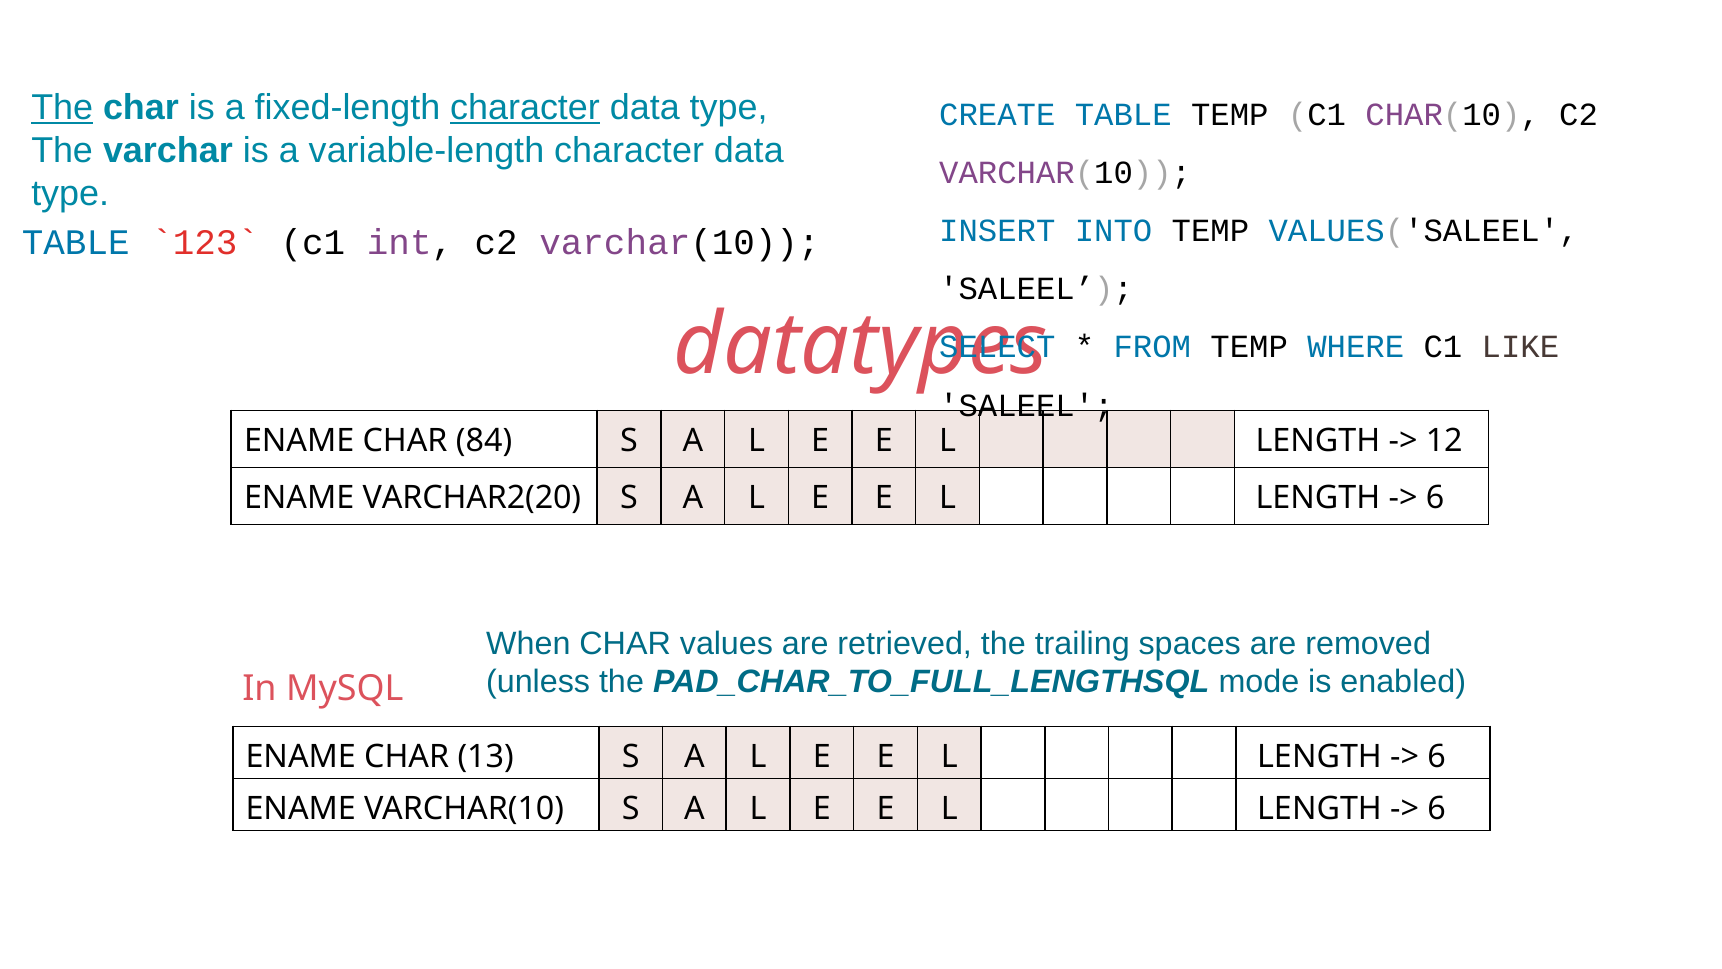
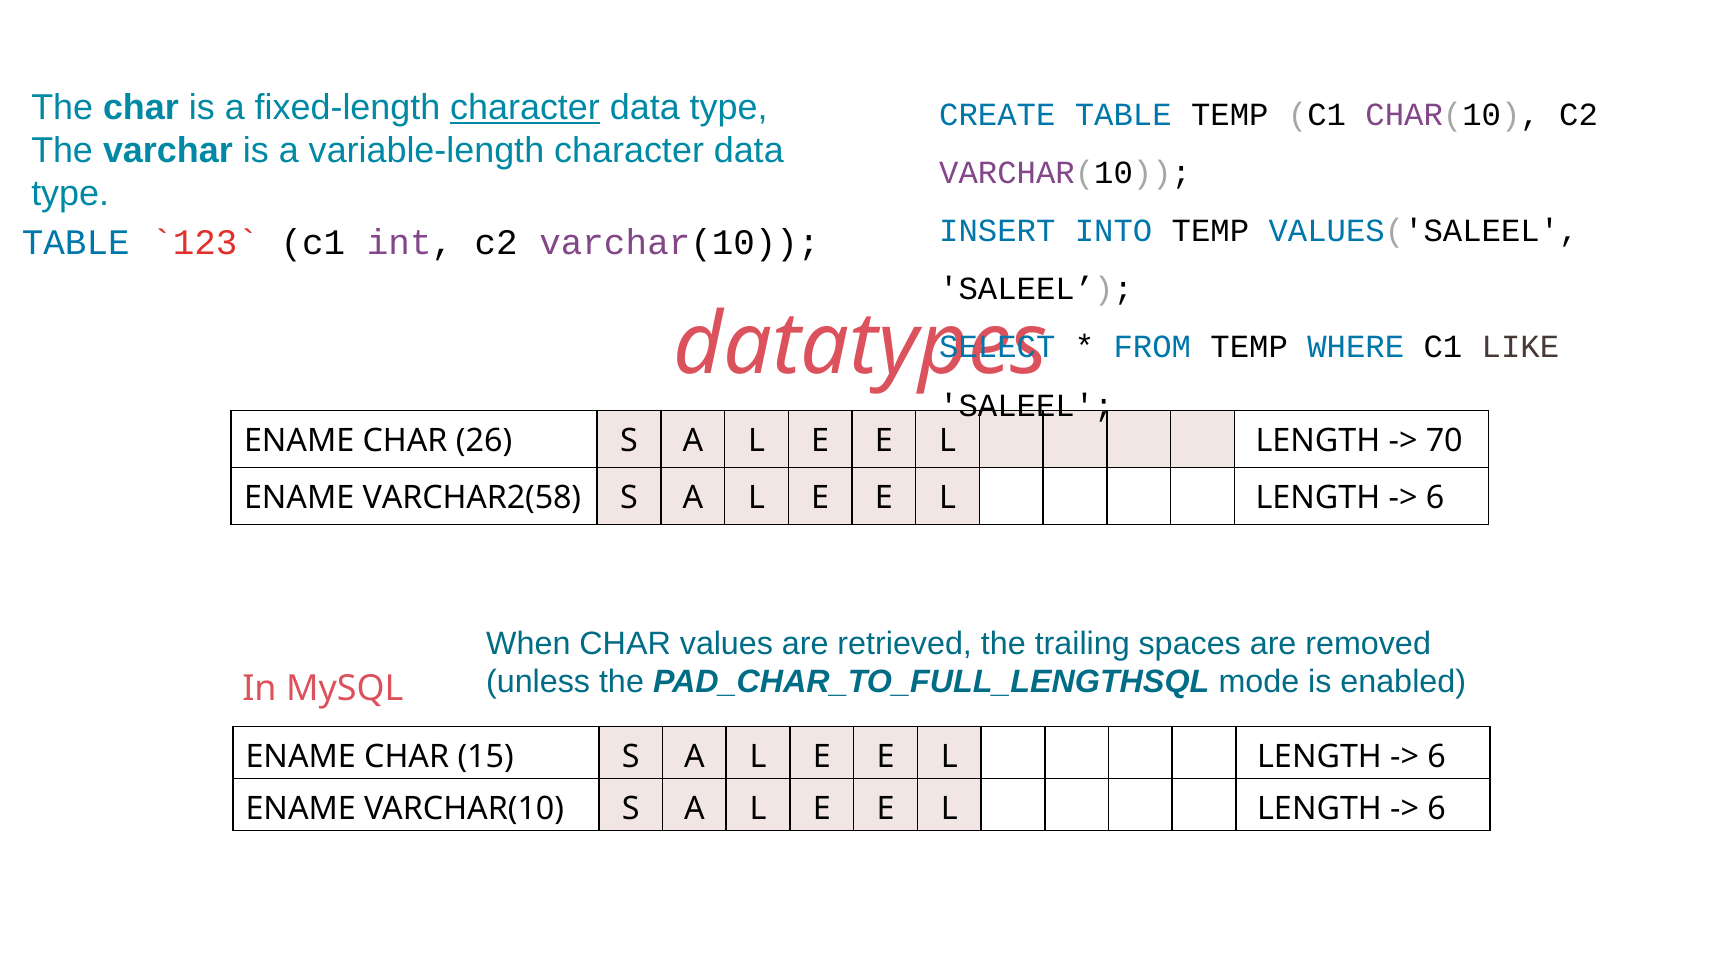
The underline: present -> none (62, 108)
84: 84 -> 26 (484, 441)
12: 12 -> 70 (1444, 441)
VARCHAR2(20: VARCHAR2(20 -> VARCHAR2(58 (472, 497)
13: 13 -> 15 (486, 756)
